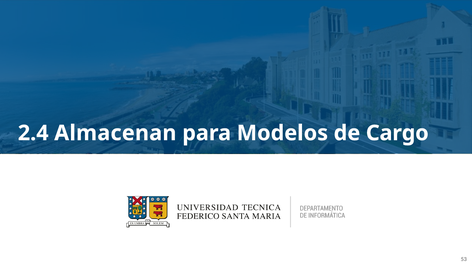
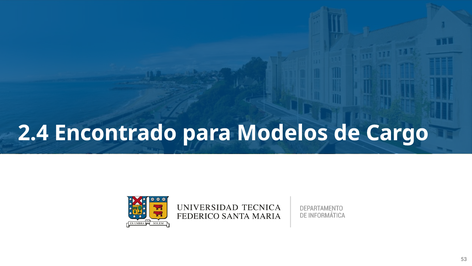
Almacenan: Almacenan -> Encontrado (115, 133)
